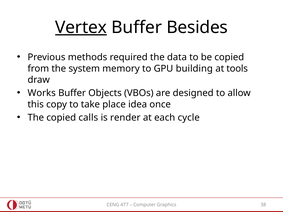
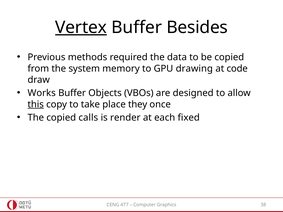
building: building -> drawing (194, 69)
tools: tools -> code (237, 69)
this underline: none -> present (36, 104)
idea: idea -> they (138, 104)
cycle: cycle -> fixed (189, 118)
